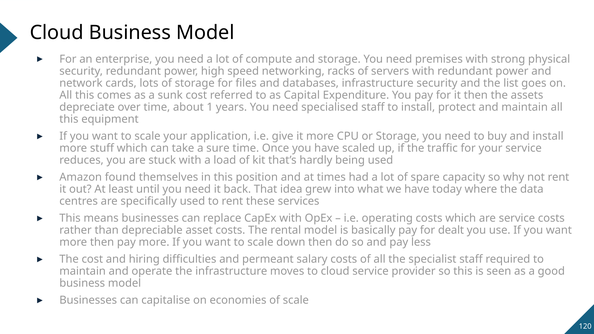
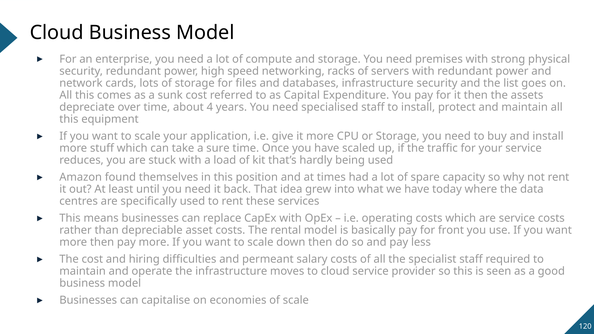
1: 1 -> 4 (210, 107)
dealt: dealt -> front (451, 230)
